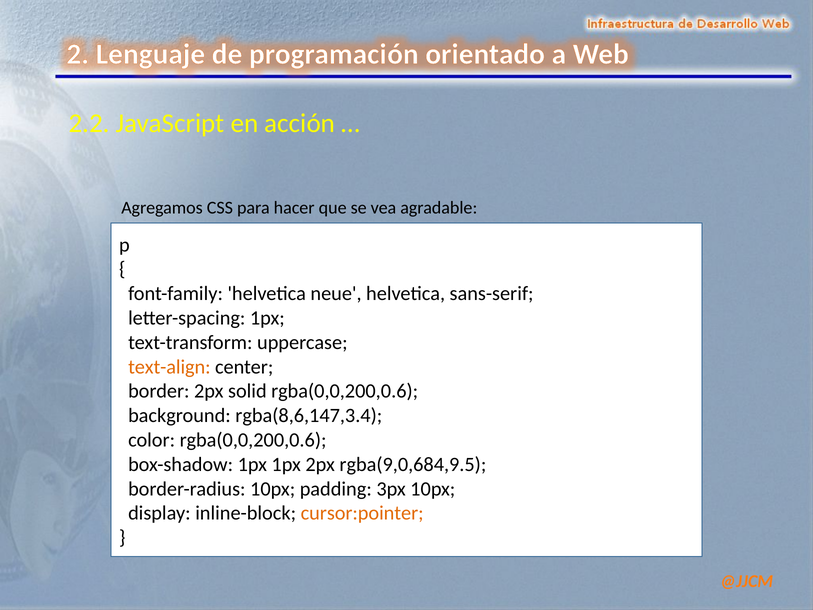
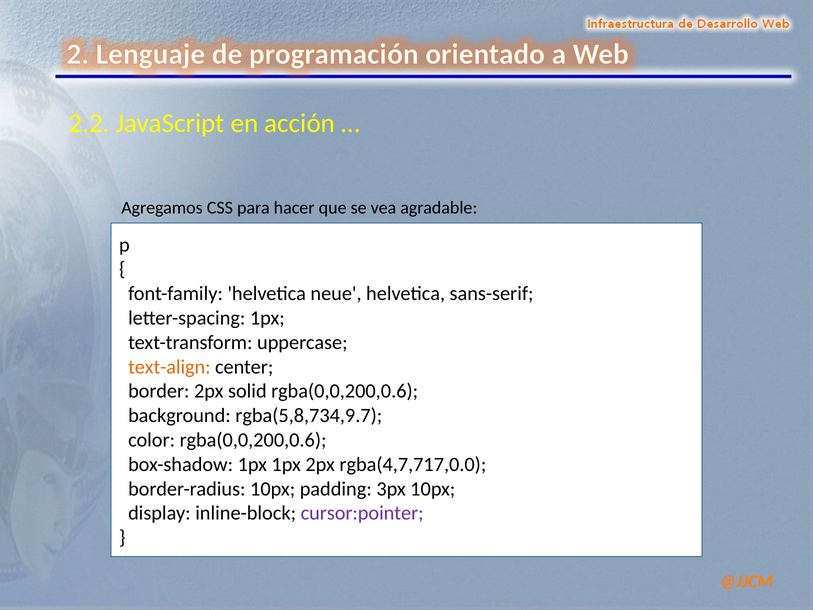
rgba(8,6,147,3.4: rgba(8,6,147,3.4 -> rgba(5,8,734,9.7 (309, 415)
rgba(9,0,684,9.5: rgba(9,0,684,9.5 -> rgba(4,7,717,0.0 (413, 464)
cursor:pointer colour: orange -> purple (362, 513)
